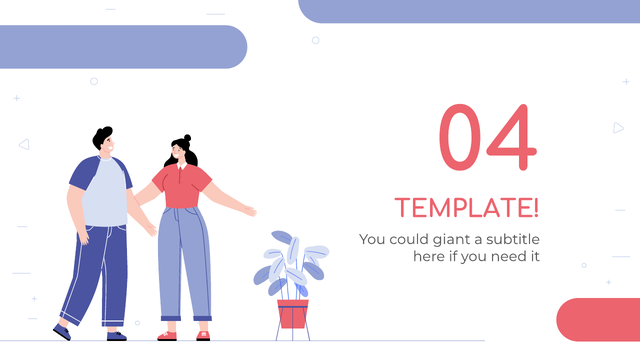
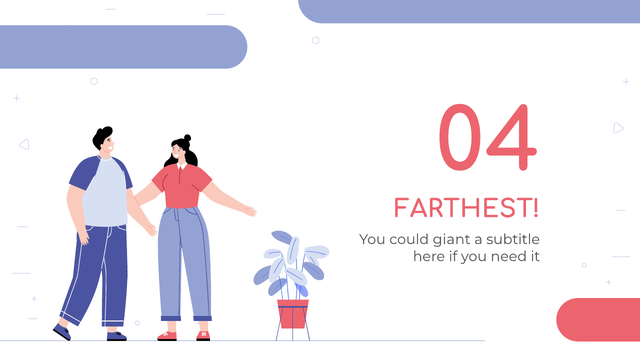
TEMPLATE: TEMPLATE -> FARTHEST (467, 209)
